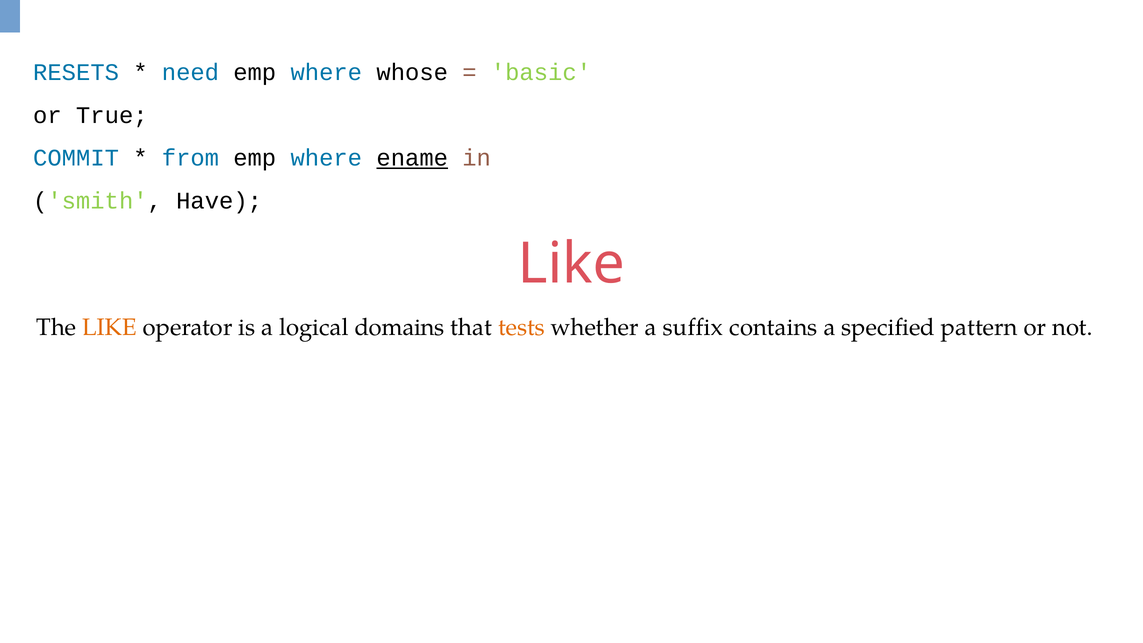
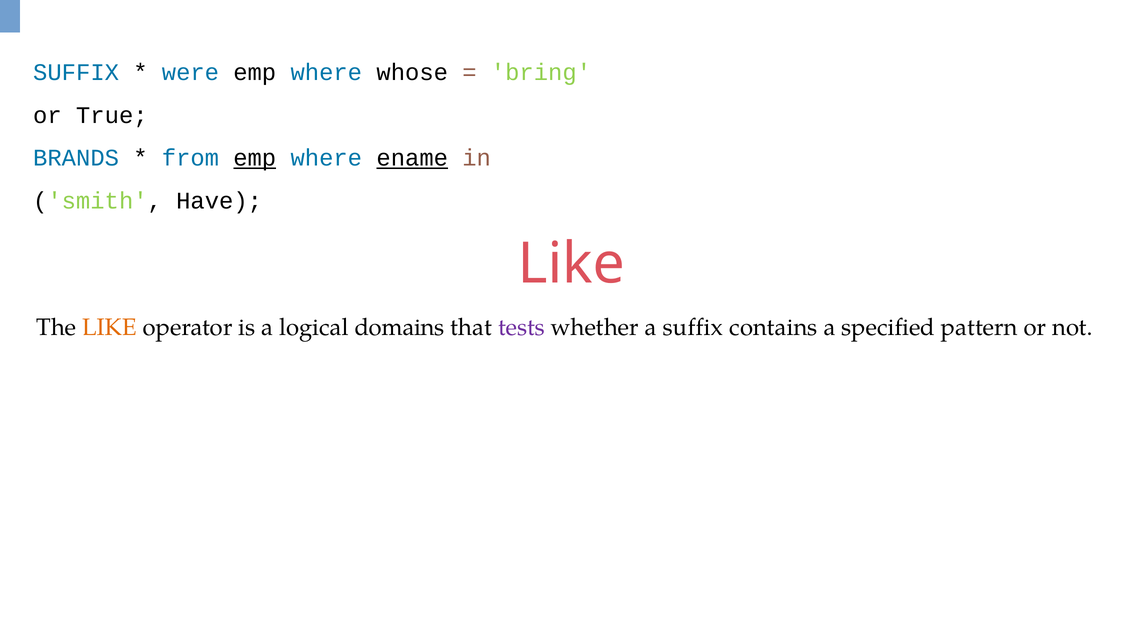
RESETS: RESETS -> SUFFIX (76, 72)
need: need -> were (190, 72)
basic: basic -> bring (541, 72)
COMMIT: COMMIT -> BRANDS (76, 158)
emp underline: none -> present (255, 158)
tests colour: orange -> purple (521, 327)
